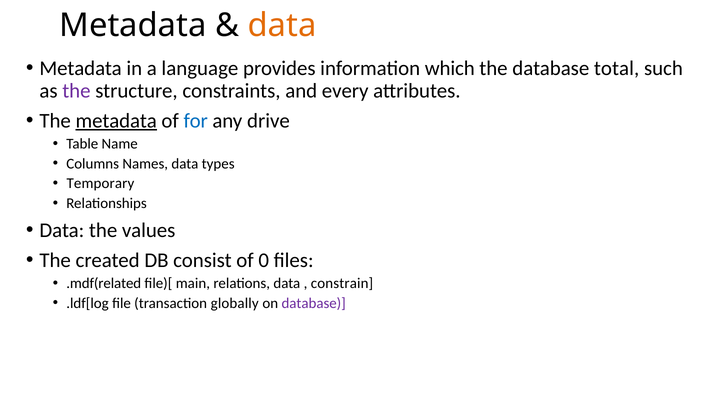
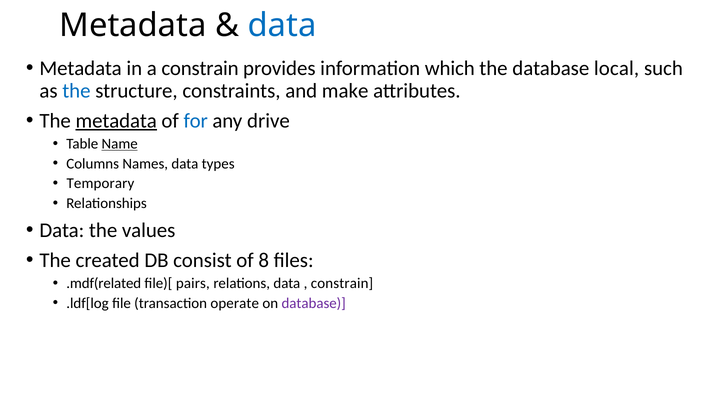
data colour: orange -> blue (282, 25)
a language: language -> constrain (200, 68)
total: total -> local (617, 68)
the colour: purple -> blue (76, 91)
every: every -> make (345, 91)
Name underline: none -> present (120, 144)
0: 0 -> 8 (264, 260)
main: main -> pairs (193, 283)
globally: globally -> operate (235, 303)
